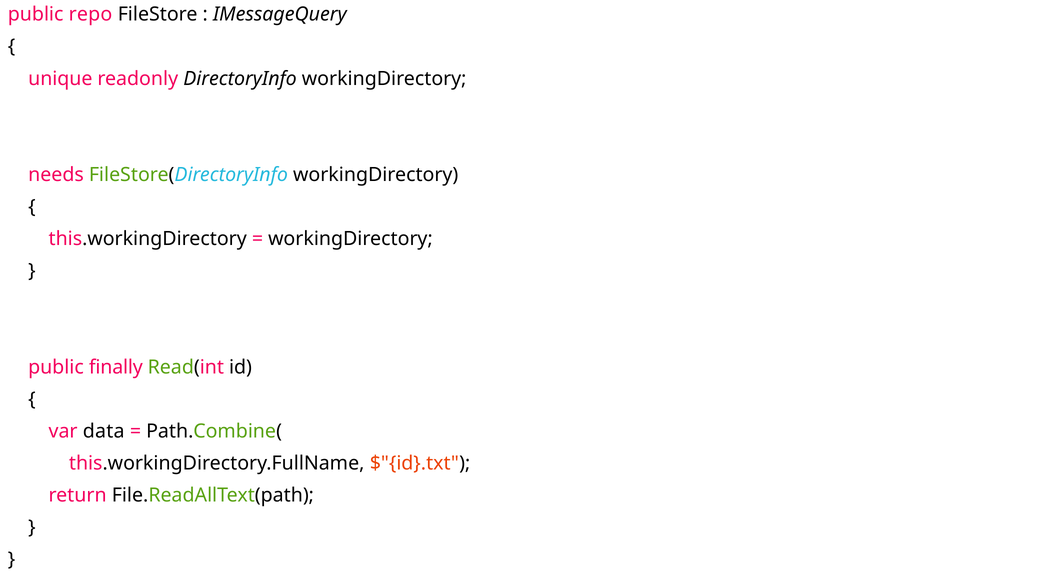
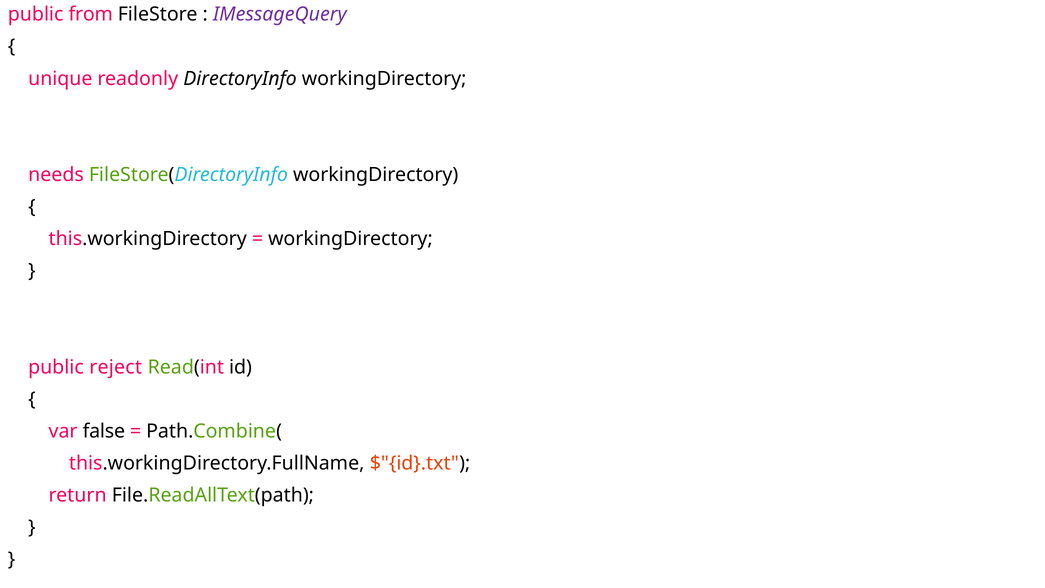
repo: repo -> from (91, 14)
IMessageQuery colour: black -> purple (280, 14)
finally: finally -> reject (116, 367)
data: data -> false (104, 431)
